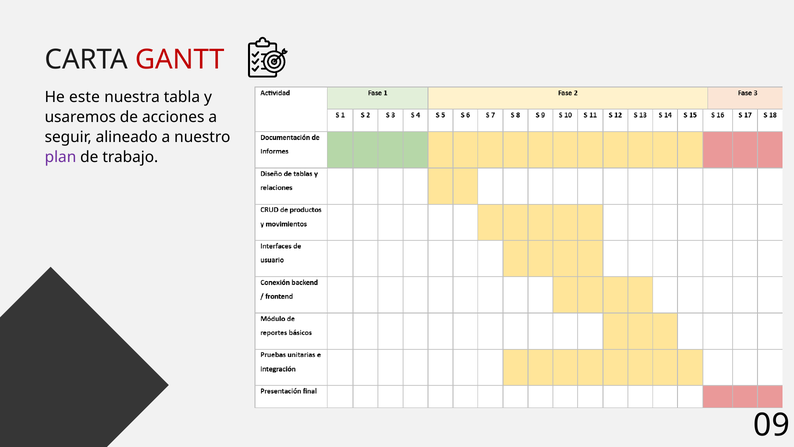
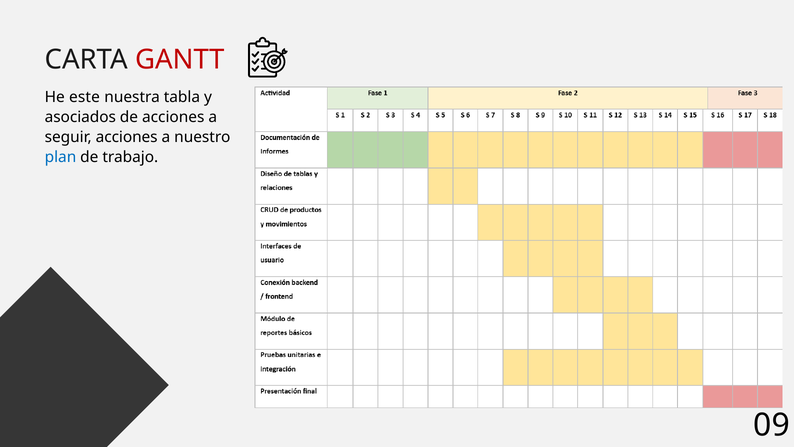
usaremos: usaremos -> asociados (80, 117)
seguir alineado: alineado -> acciones (127, 137)
plan colour: purple -> blue (60, 157)
